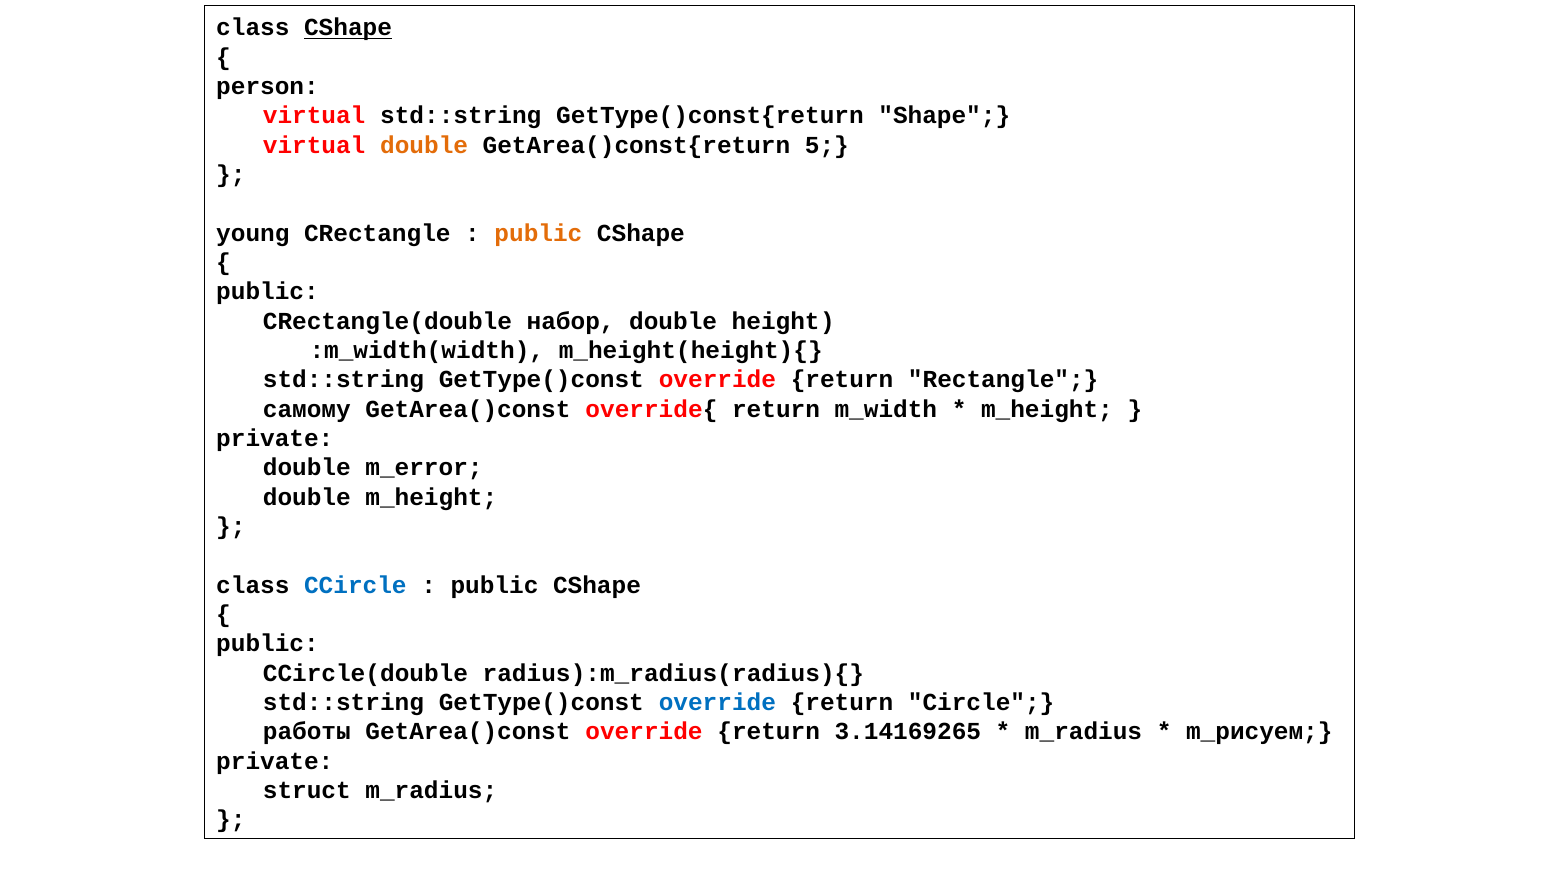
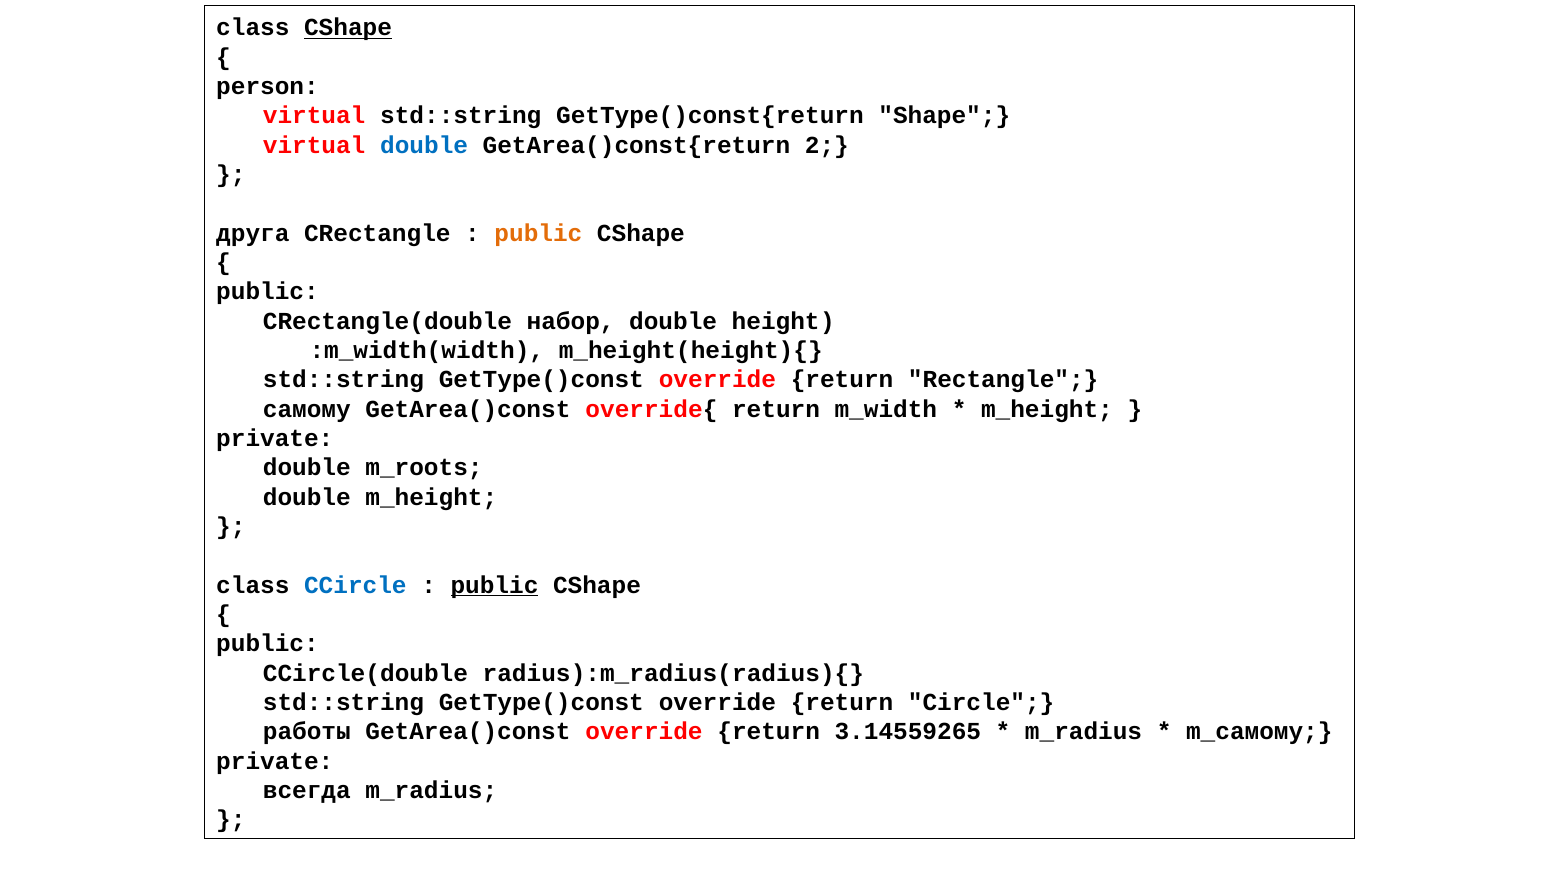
double colour: orange -> blue (424, 145)
5: 5 -> 2 (827, 145)
young: young -> друга (253, 233)
m_error: m_error -> m_roots (424, 468)
public underline: none -> present (494, 585)
override colour: blue -> black (717, 702)
3.14169265: 3.14169265 -> 3.14559265 (908, 732)
m_рисуем: m_рисуем -> m_самому (1259, 732)
struct: struct -> всегда (307, 790)
